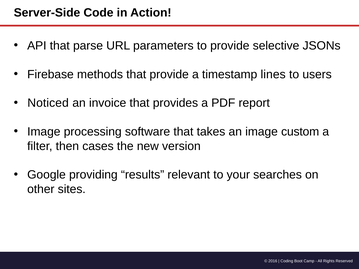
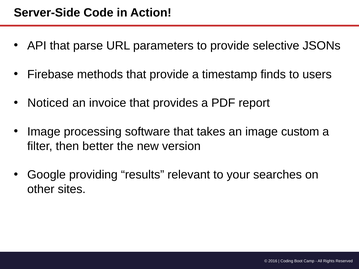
lines: lines -> finds (273, 74)
cases: cases -> better (98, 146)
